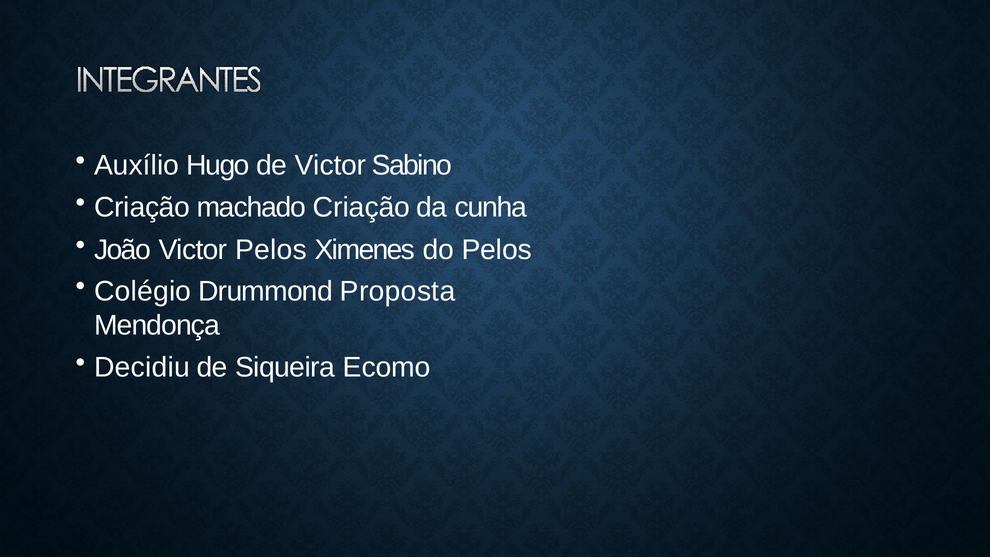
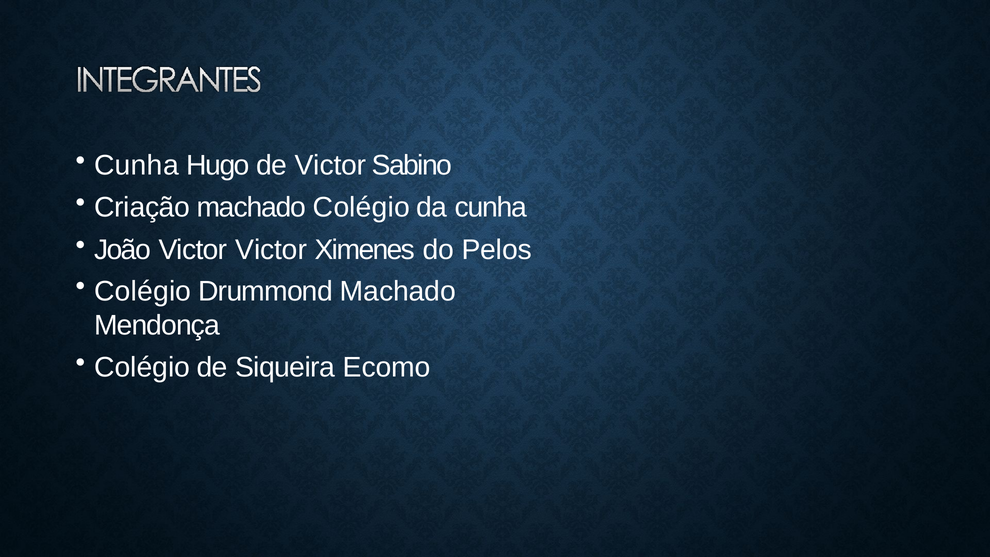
Auxílio: Auxílio -> Cunha (136, 165)
machado Criação: Criação -> Colégio (361, 208)
Victor Pelos: Pelos -> Victor (271, 250)
Drummond Proposta: Proposta -> Machado (398, 291)
Decidiu: Decidiu -> Colégio (142, 367)
